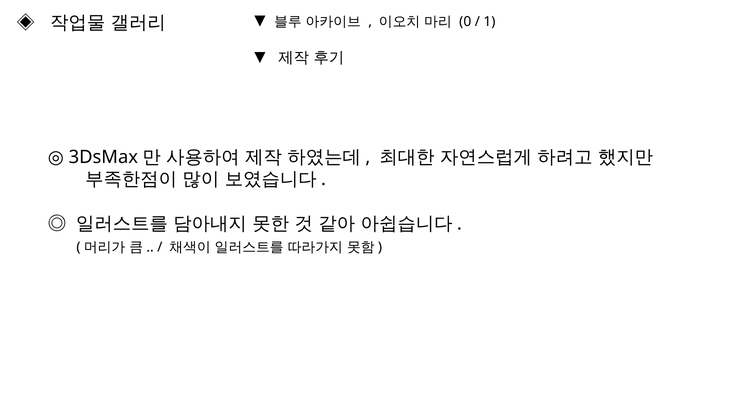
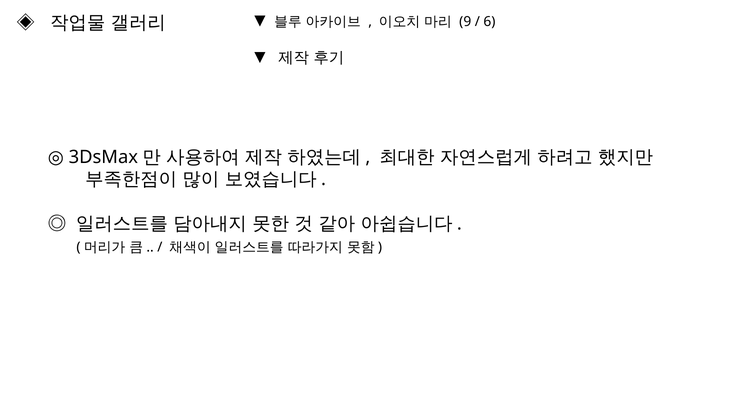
0: 0 -> 9 (465, 22)
1: 1 -> 6 (489, 22)
